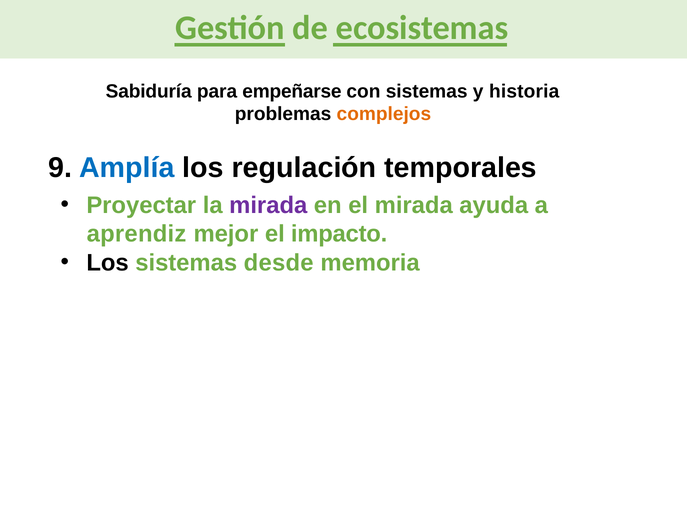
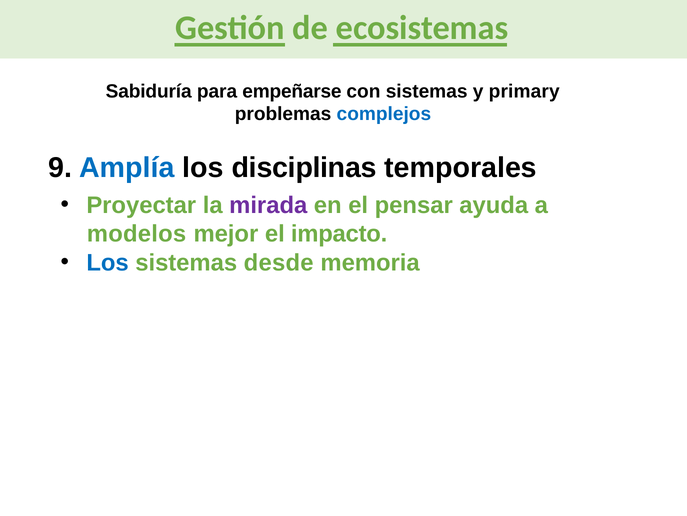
historia: historia -> primary (524, 91)
complejos colour: orange -> blue (384, 114)
regulación: regulación -> disciplinas (304, 168)
el mirada: mirada -> pensar (414, 205)
aprendiz: aprendiz -> modelos (137, 234)
Los colour: black -> blue (108, 262)
